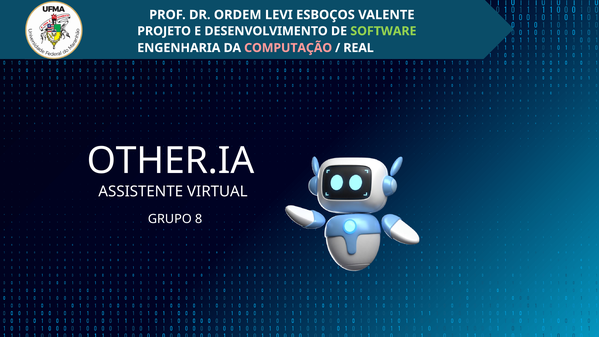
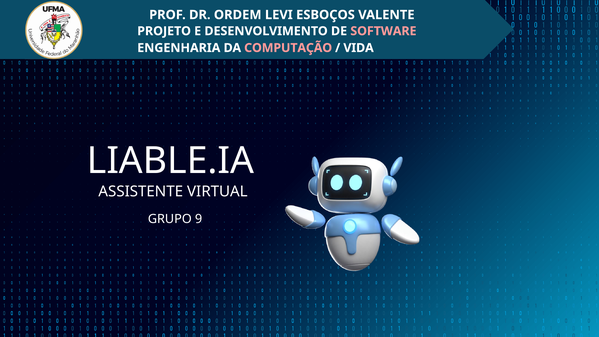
SOFTWARE colour: light green -> pink (383, 31)
REAL: REAL -> VIDA (359, 48)
OTHER.IA: OTHER.IA -> LIABLE.IA (170, 161)
8: 8 -> 9 (199, 219)
